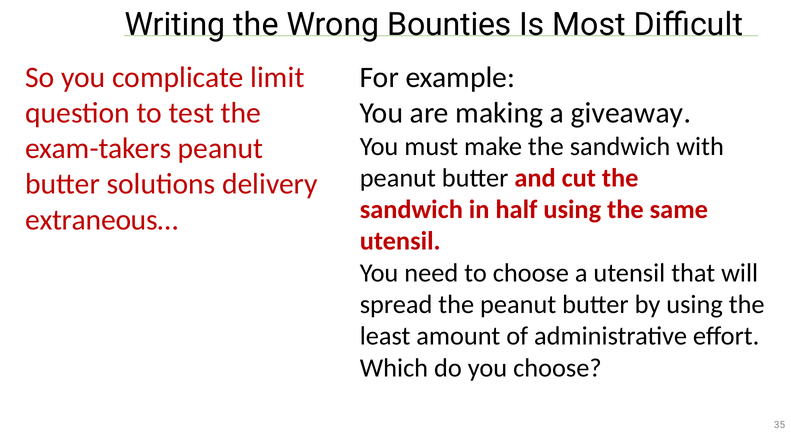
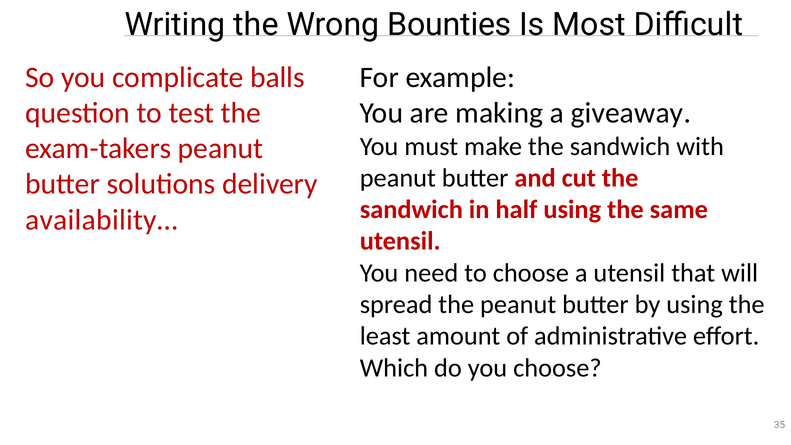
limit: limit -> balls (277, 77)
extraneous…: extraneous… -> availability… (101, 220)
